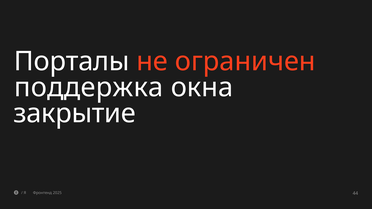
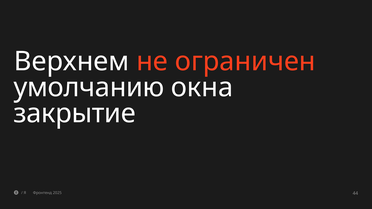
Порталы: Порталы -> Верхнем (72, 61)
поддержка: поддержка -> умолчанию (89, 88)
